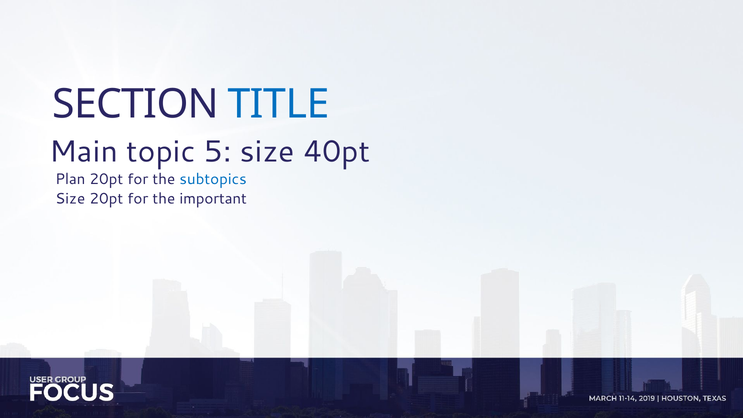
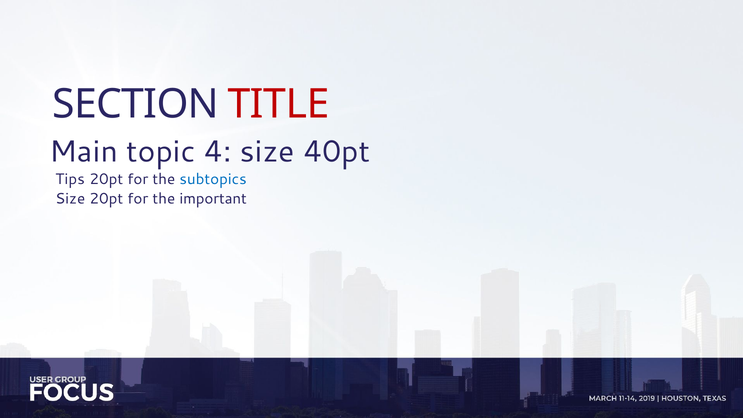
TITLE colour: blue -> red (279, 104)
5: 5 -> 4 (218, 152)
Plan: Plan -> Tips (70, 179)
